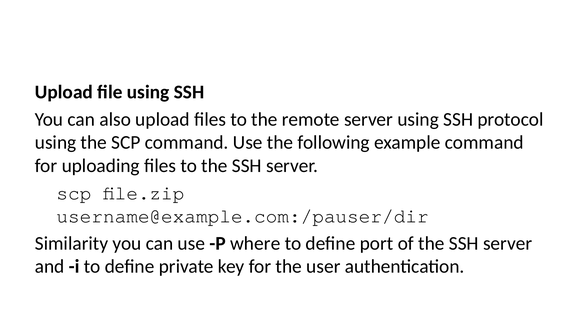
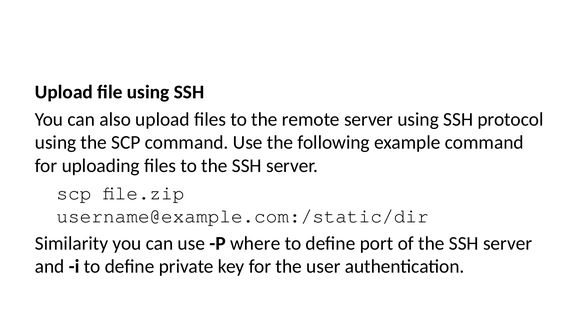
username@example.com:/pauser/dir: username@example.com:/pauser/dir -> username@example.com:/static/dir (243, 216)
